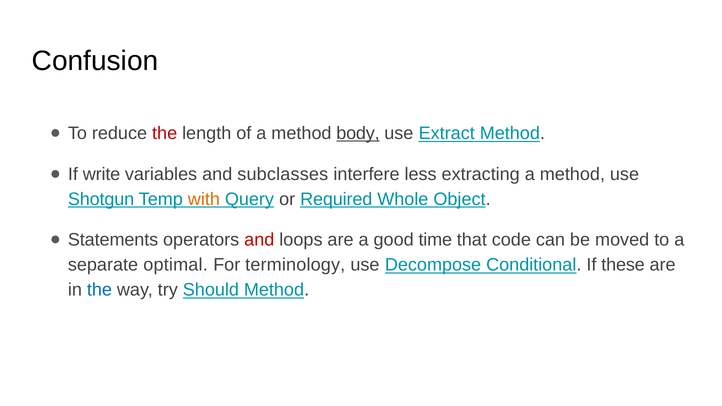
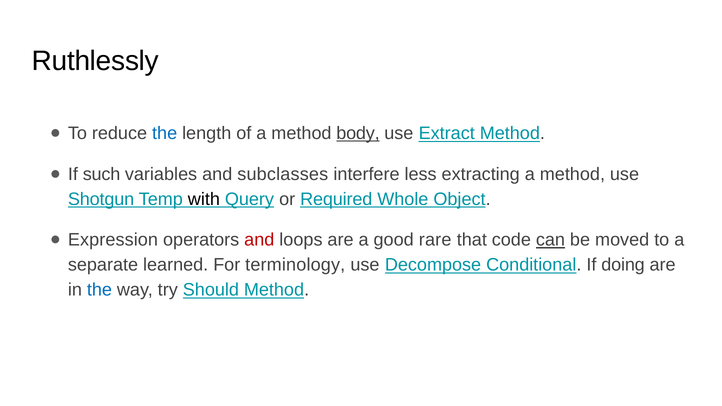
Confusion: Confusion -> Ruthlessly (95, 61)
the colour: red -> blue (165, 133)
write: write -> such (102, 174)
with colour: orange -> black (204, 199)
Statements: Statements -> Expression (113, 240)
time: time -> rare (435, 240)
can underline: none -> present (550, 240)
optimal: optimal -> learned (176, 265)
these: these -> doing (623, 265)
